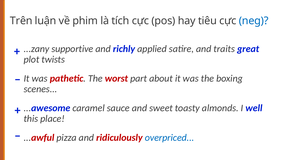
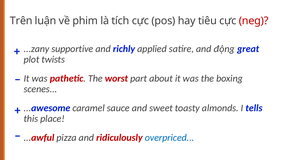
neg colour: blue -> red (254, 21)
traits: traits -> động (224, 49)
well: well -> tells (254, 108)
